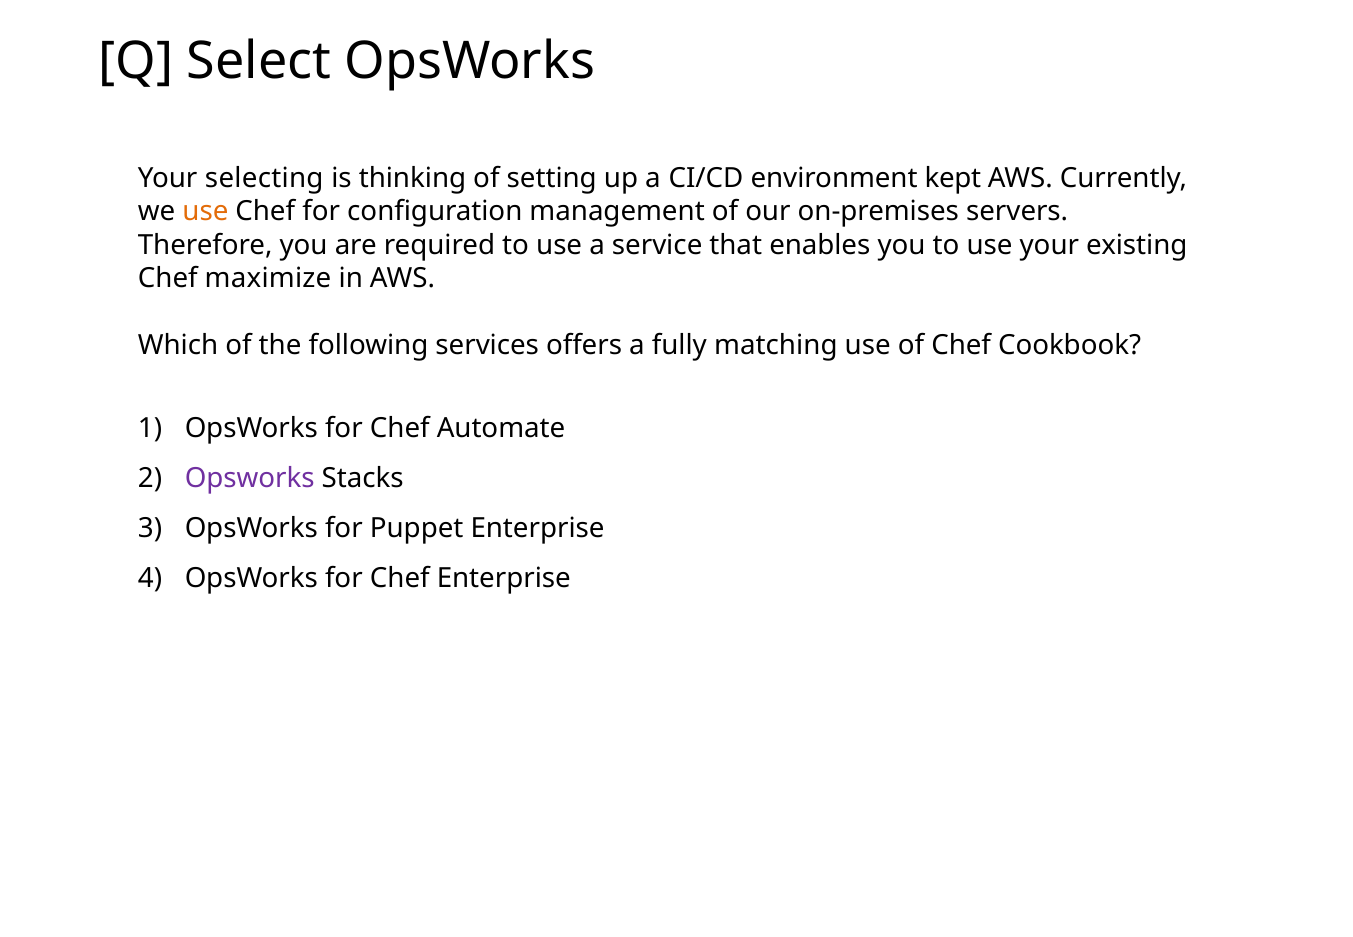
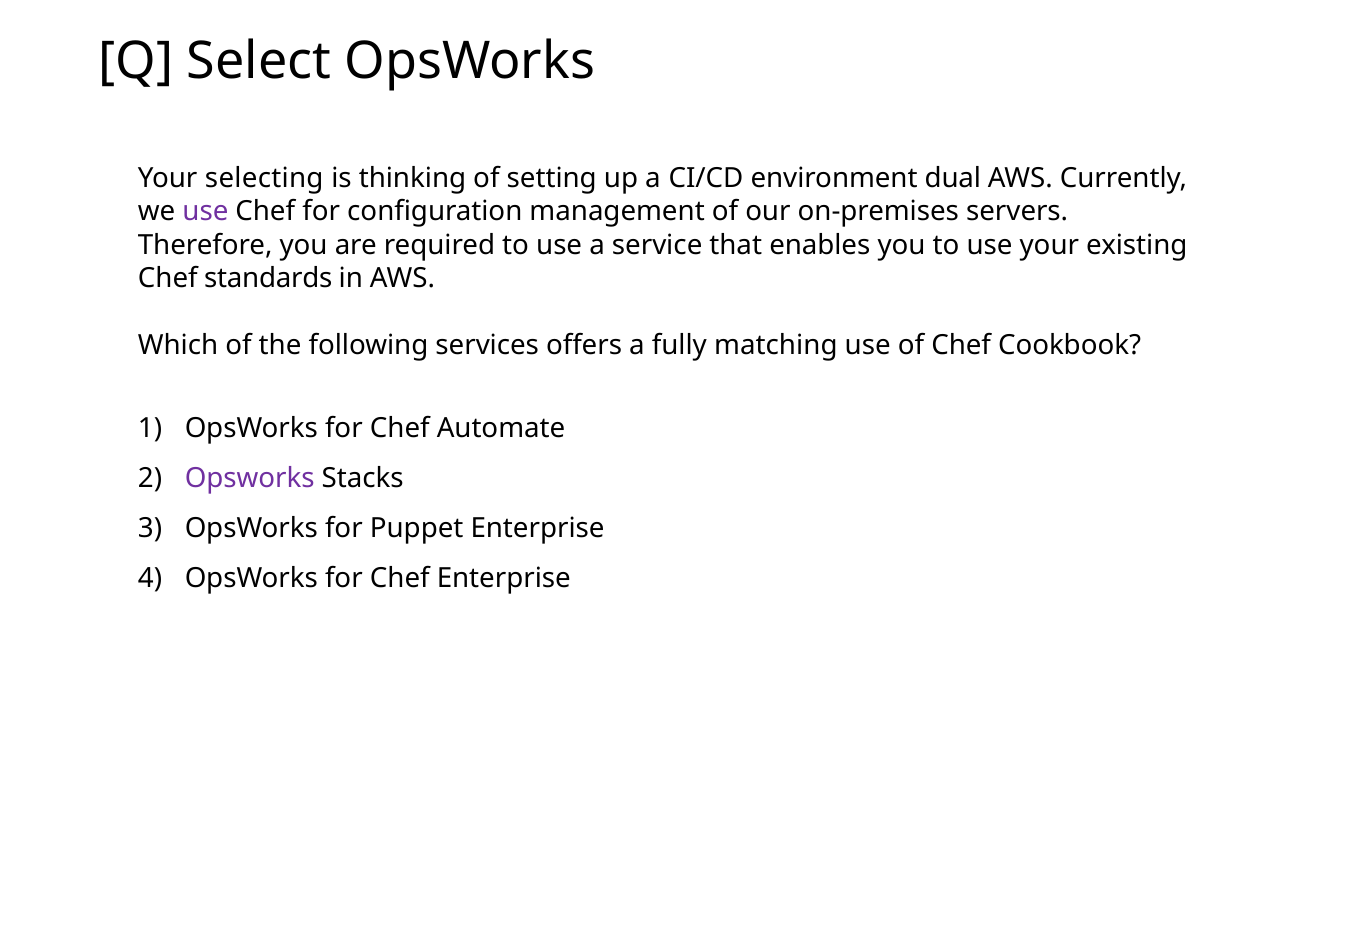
kept: kept -> dual (953, 178)
use colour: orange -> purple (205, 212)
maximize: maximize -> standards (268, 278)
